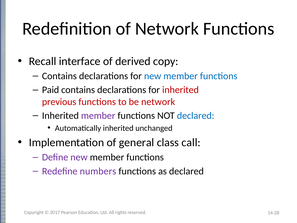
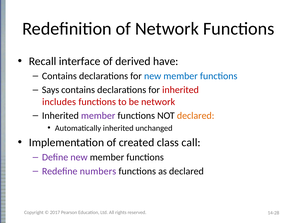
copy: copy -> have (166, 61)
Paid: Paid -> Says (51, 90)
previous: previous -> includes (59, 102)
declared colour: blue -> orange (196, 116)
general: general -> created (137, 142)
